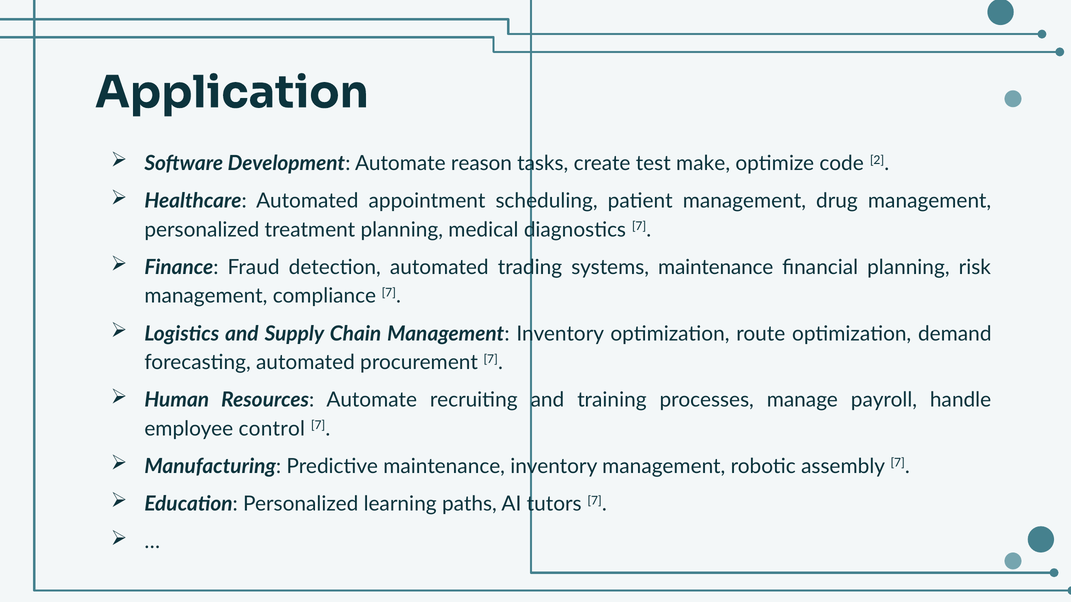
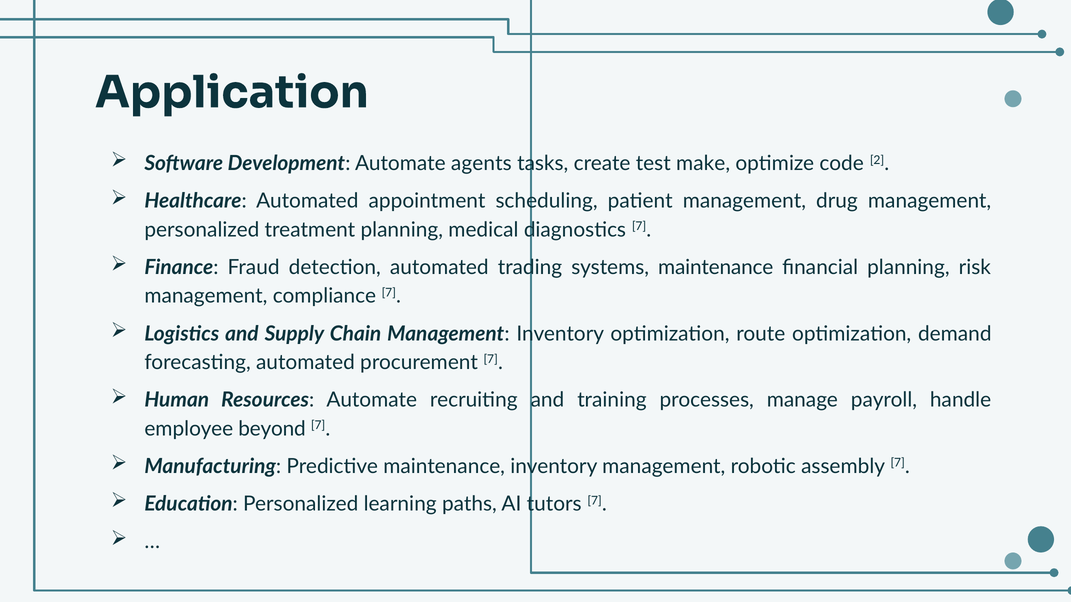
reason: reason -> agents (481, 164)
control: control -> beyond (272, 429)
